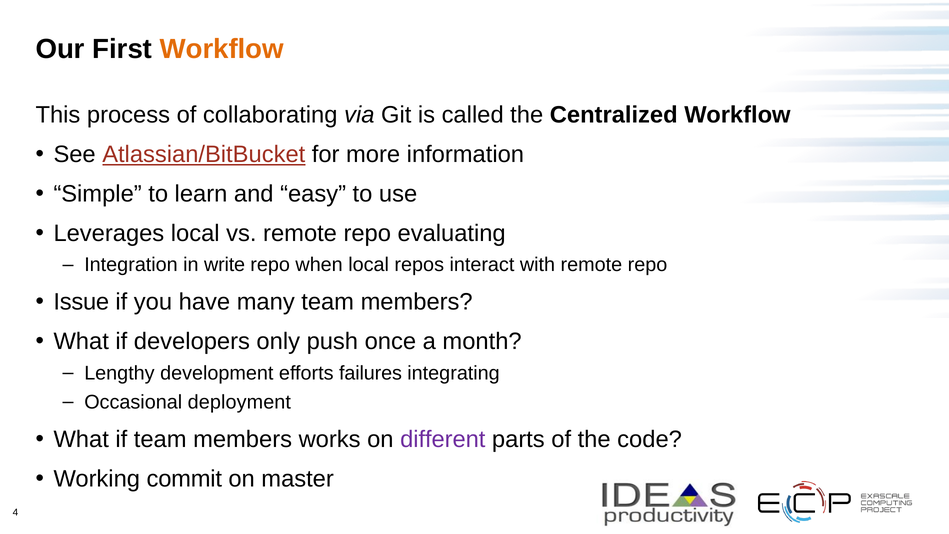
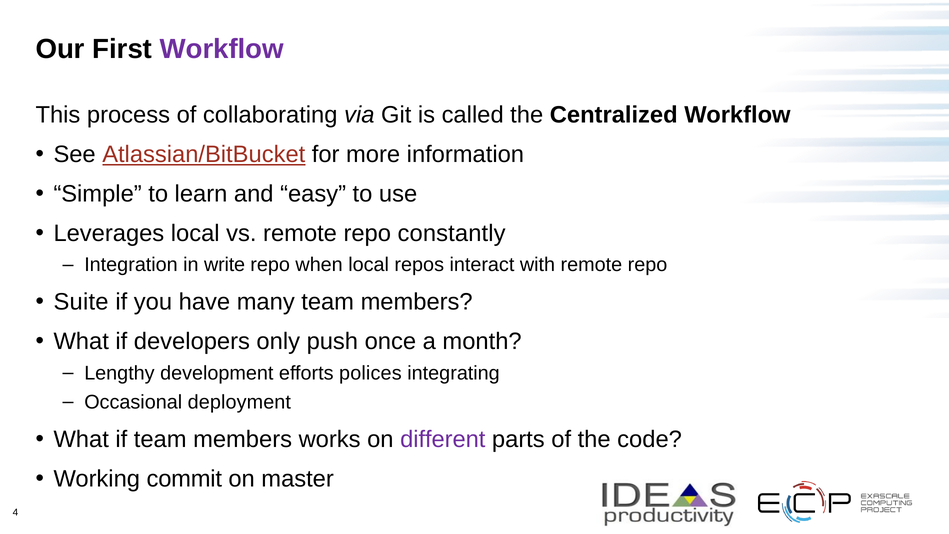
Workflow colour: orange -> purple (222, 49)
evaluating: evaluating -> constantly (452, 233)
Issue: Issue -> Suite (81, 302)
failures: failures -> polices (370, 373)
